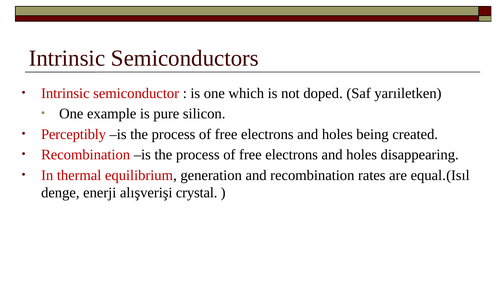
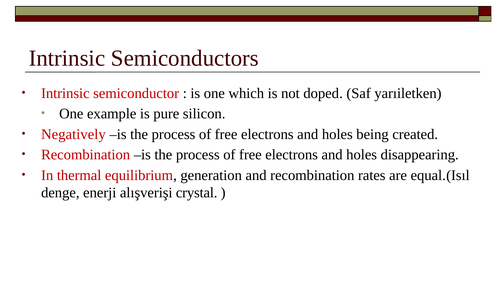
Perceptibly: Perceptibly -> Negatively (73, 134)
